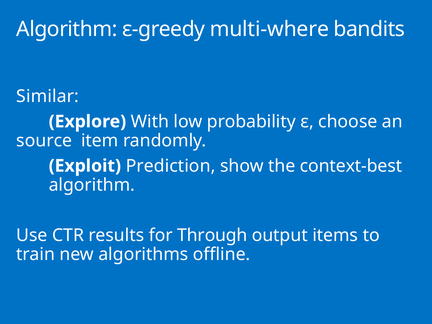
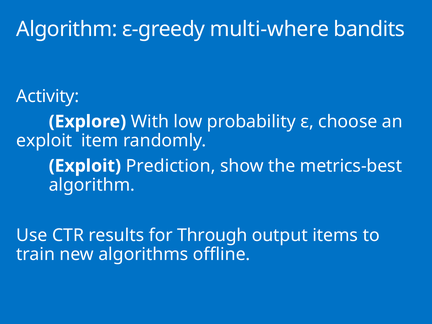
Similar: Similar -> Activity (48, 96)
source: source -> exploit (44, 141)
context-best: context-best -> metrics-best (351, 166)
